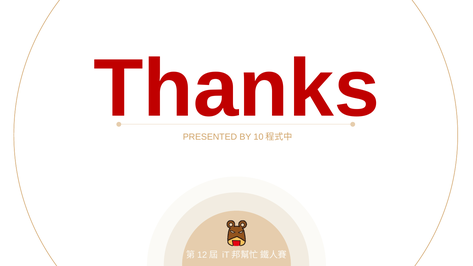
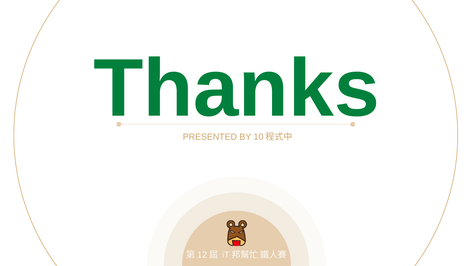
Thanks colour: red -> green (236, 89)
